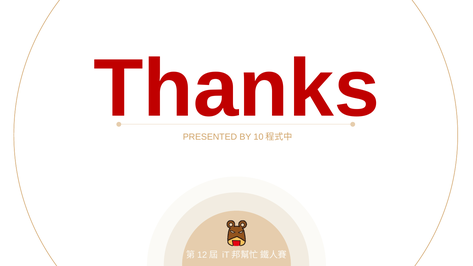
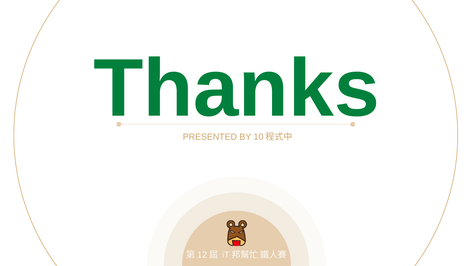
Thanks colour: red -> green (236, 89)
